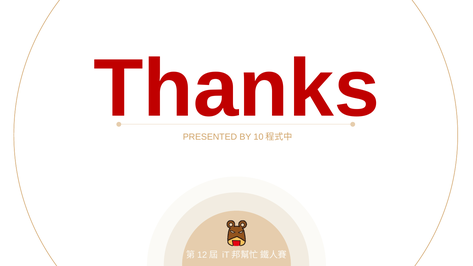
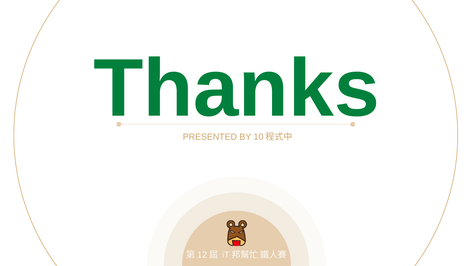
Thanks colour: red -> green (236, 89)
